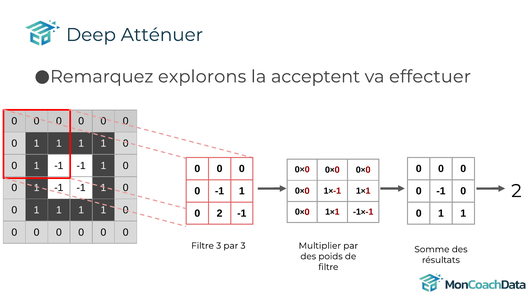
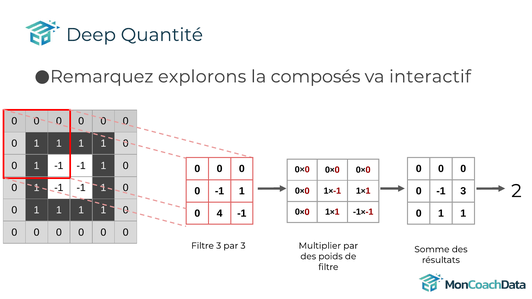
Atténuer: Atténuer -> Quantité (162, 35)
acceptent: acceptent -> composés (316, 77)
effectuer: effectuer -> interactif (430, 77)
-1 0: 0 -> 3 (463, 191)
0 2: 2 -> 4 (220, 214)
